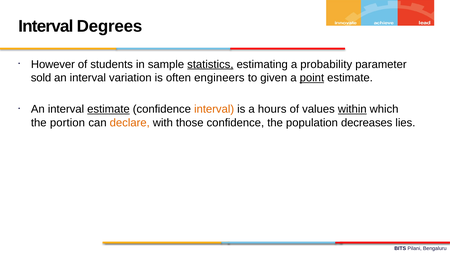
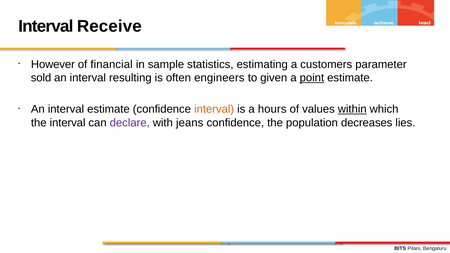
Degrees: Degrees -> Receive (109, 26)
students: students -> financial (112, 64)
statistics underline: present -> none (210, 64)
probability: probability -> customers (326, 64)
variation: variation -> resulting (130, 78)
estimate underline: present -> none (108, 109)
the portion: portion -> interval (68, 123)
declare colour: orange -> purple (130, 123)
those: those -> jeans (190, 123)
